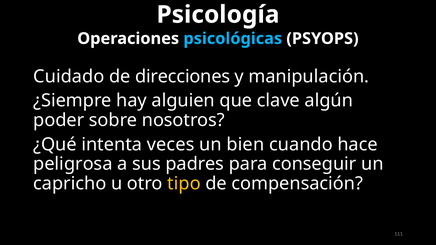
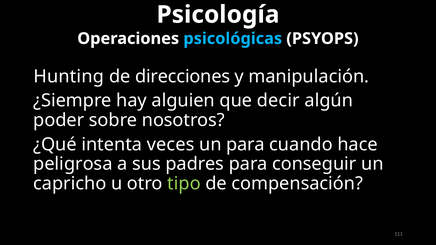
Cuidado: Cuidado -> Hunting (69, 77)
clave: clave -> decir (278, 101)
un bien: bien -> para (246, 145)
tipo colour: yellow -> light green (184, 184)
